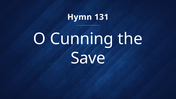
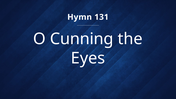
Save: Save -> Eyes (88, 58)
